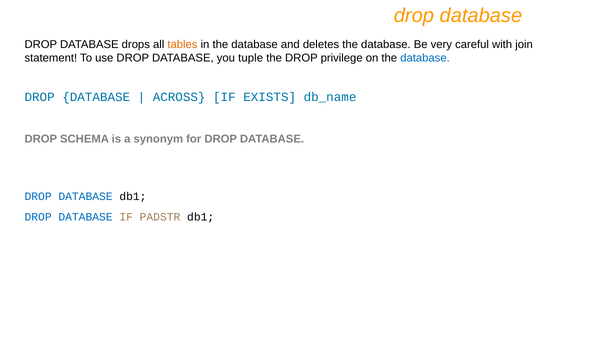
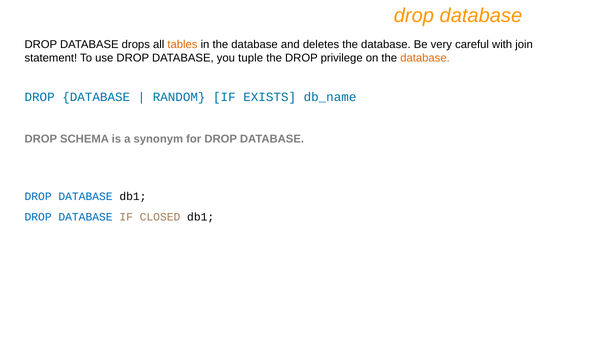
database colour: blue -> orange (425, 58)
ACROSS: ACROSS -> RANDOM (179, 97)
PADSTR: PADSTR -> CLOSED (160, 217)
